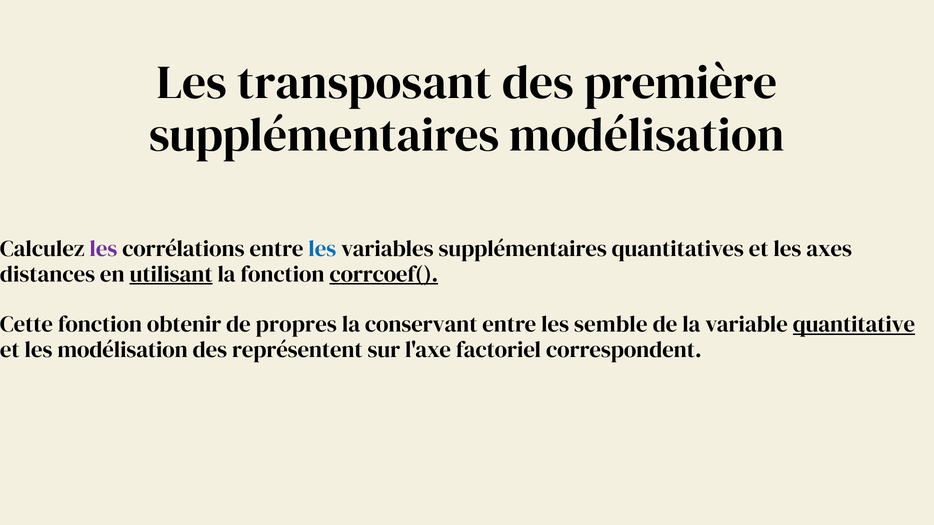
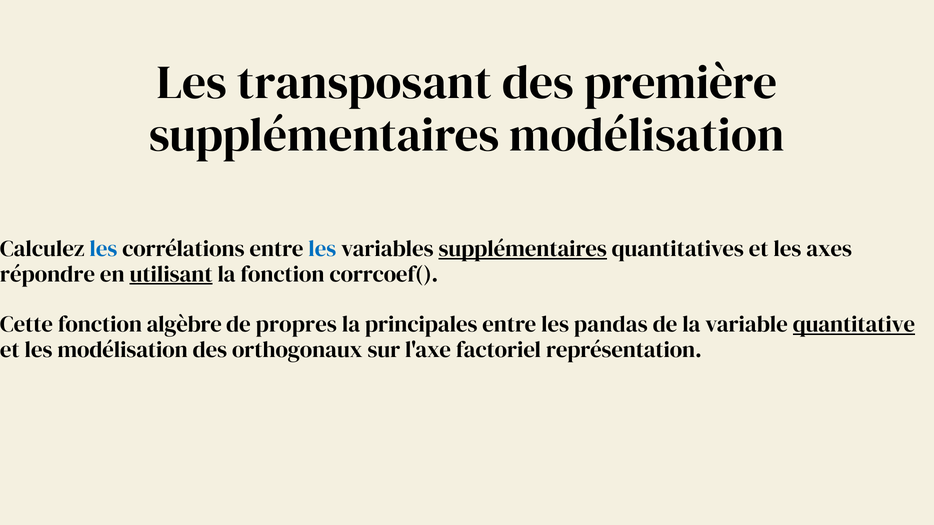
les colour: purple -> blue (103, 249)
supplémentaires underline: none -> present (523, 249)
distances: distances -> répondre (48, 274)
corrcoef( underline: present -> none (384, 274)
obtenir: obtenir -> algèbre (184, 325)
conservant: conservant -> principales (421, 325)
semble: semble -> pandas (611, 325)
représentent: représentent -> orthogonaux (297, 350)
correspondent: correspondent -> représentation (624, 350)
